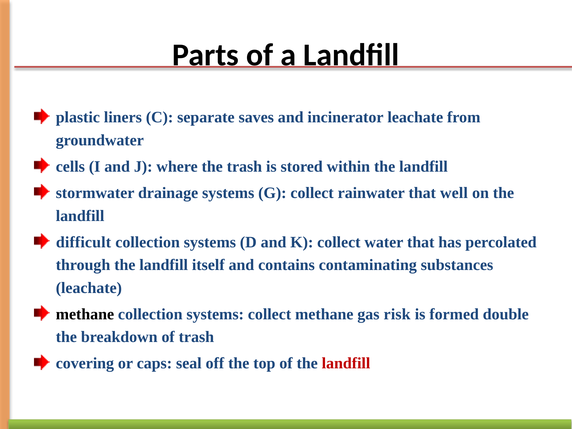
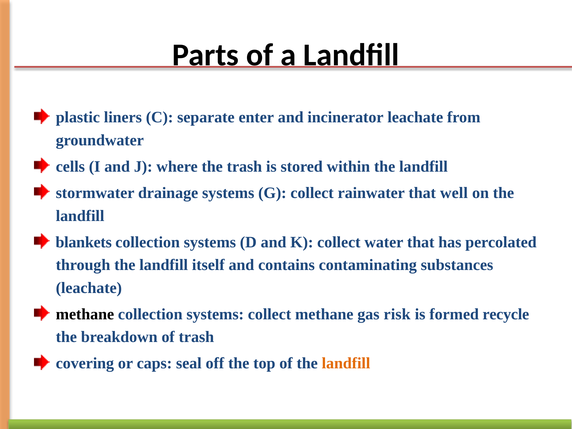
saves: saves -> enter (256, 117)
difficult: difficult -> blankets (84, 242)
double: double -> recycle (506, 314)
landfill colour: red -> orange (346, 363)
